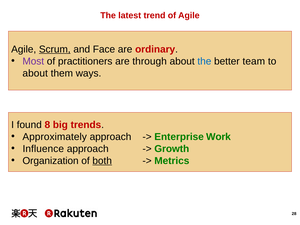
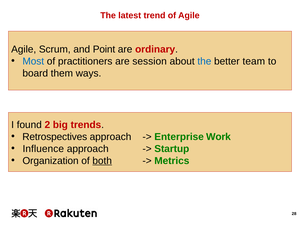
Scrum underline: present -> none (55, 49)
Face: Face -> Point (104, 49)
Most colour: purple -> blue (33, 61)
through: through -> session (150, 61)
about: about -> board (35, 73)
8: 8 -> 2 (47, 125)
Approximately: Approximately -> Retrospectives (55, 137)
Growth: Growth -> Startup (172, 149)
